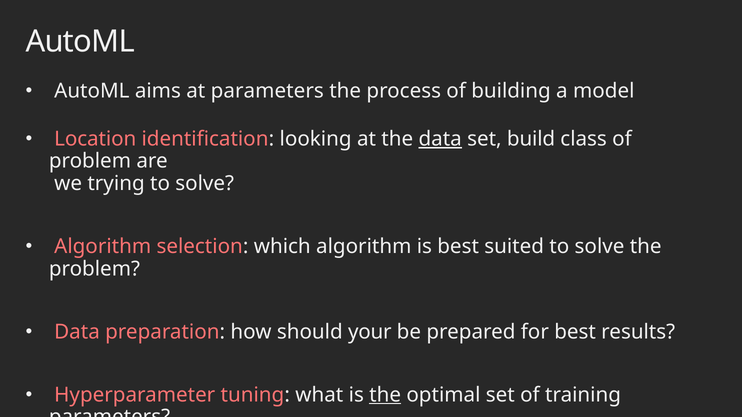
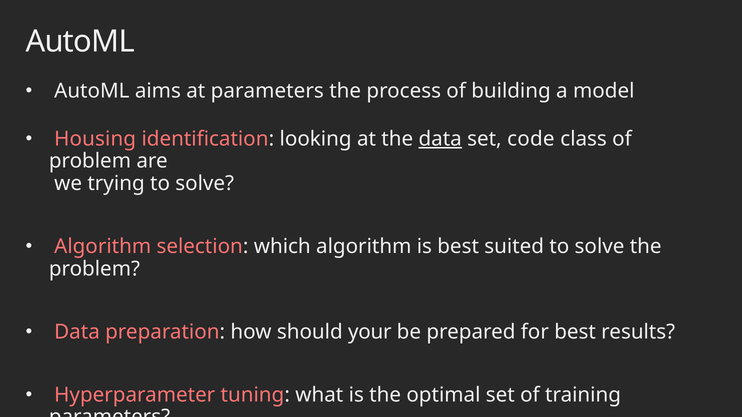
Location: Location -> Housing (95, 139)
build: build -> code (531, 139)
the underline: present -> none (385, 395)
